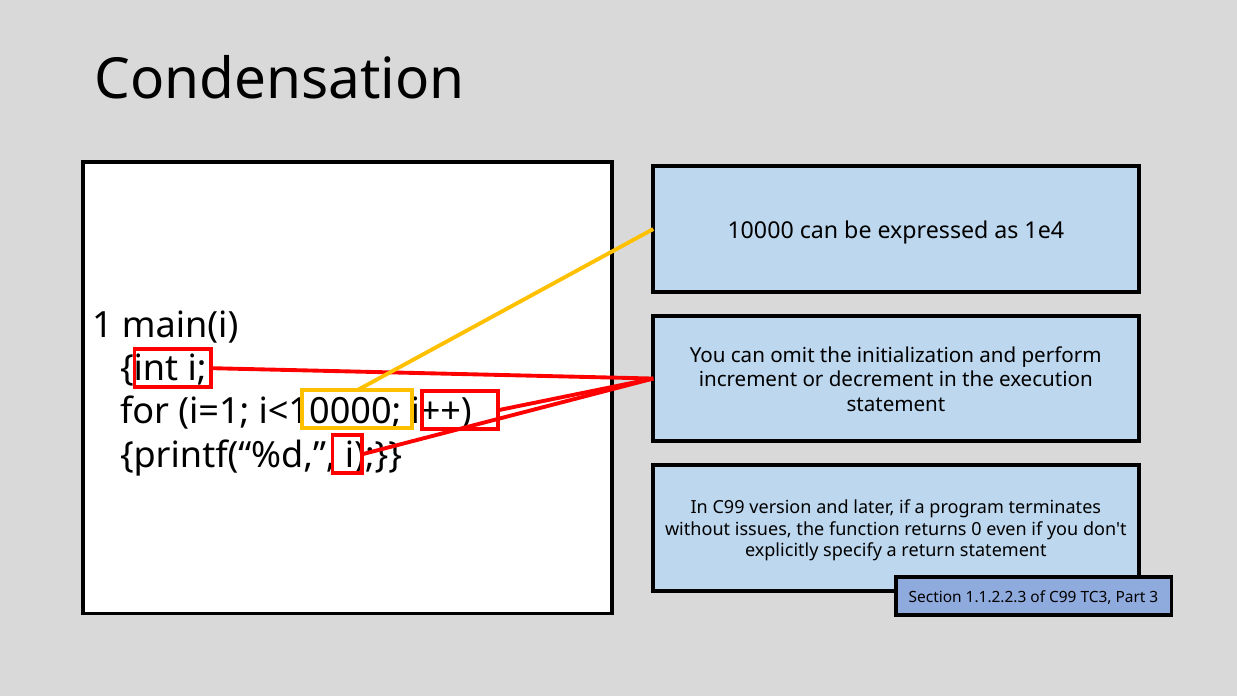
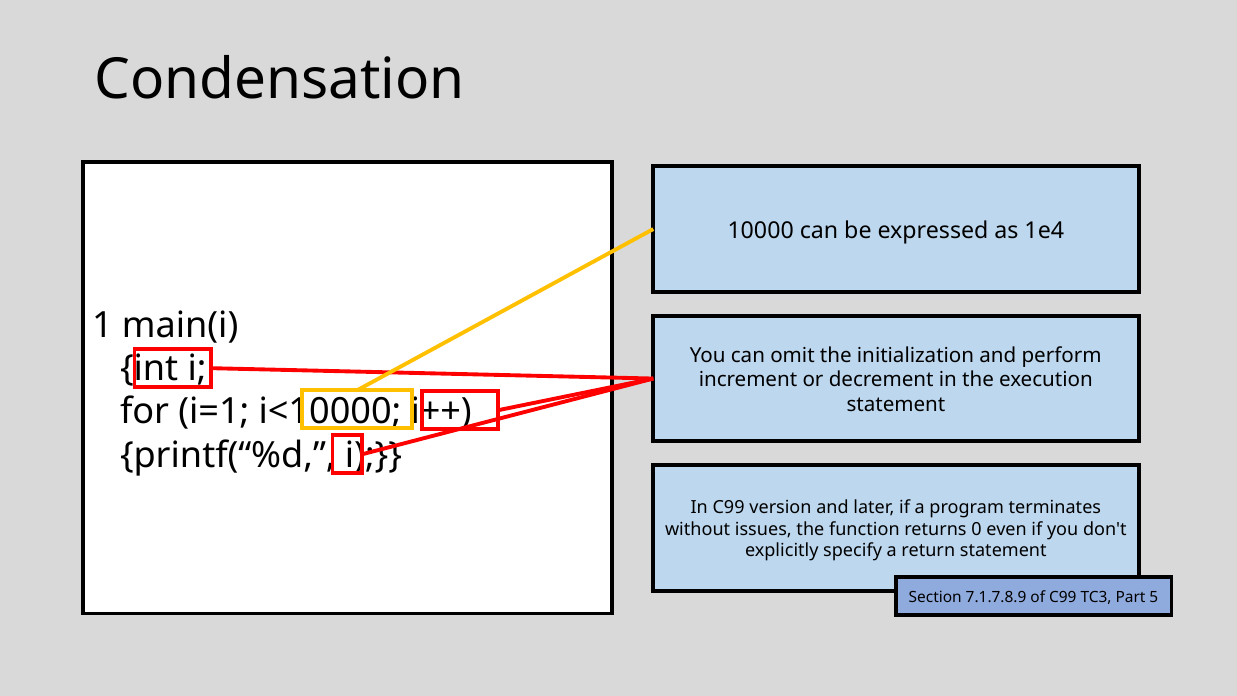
1.1.2.2.3: 1.1.2.2.3 -> 7.1.7.8.9 (996, 597)
3: 3 -> 5 (1154, 597)
